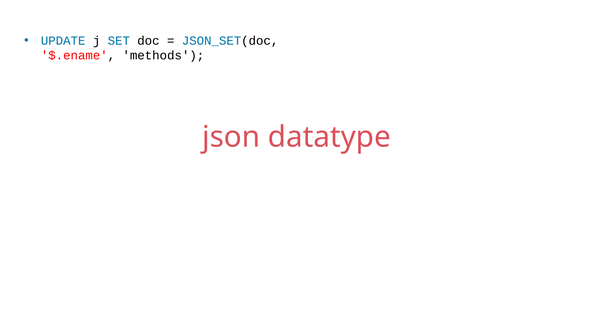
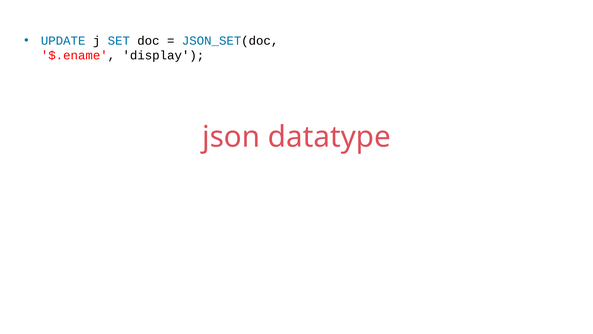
methods: methods -> display (163, 55)
